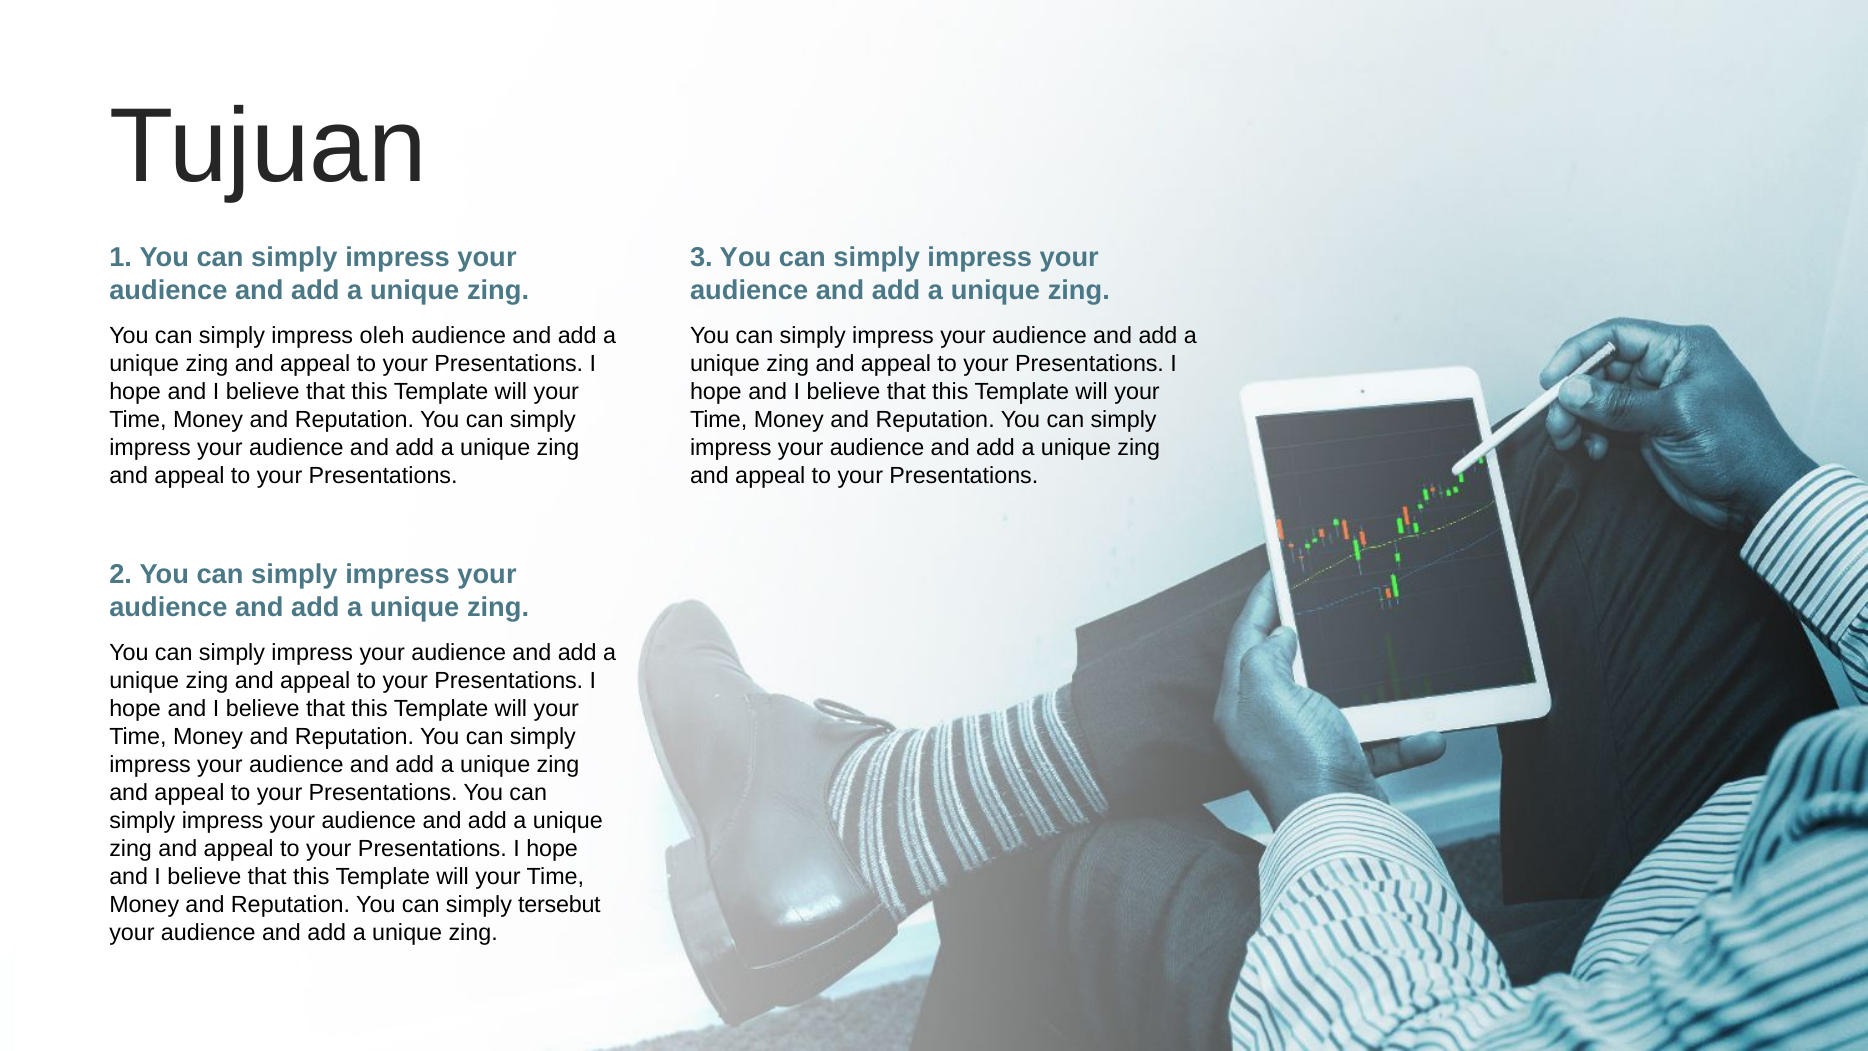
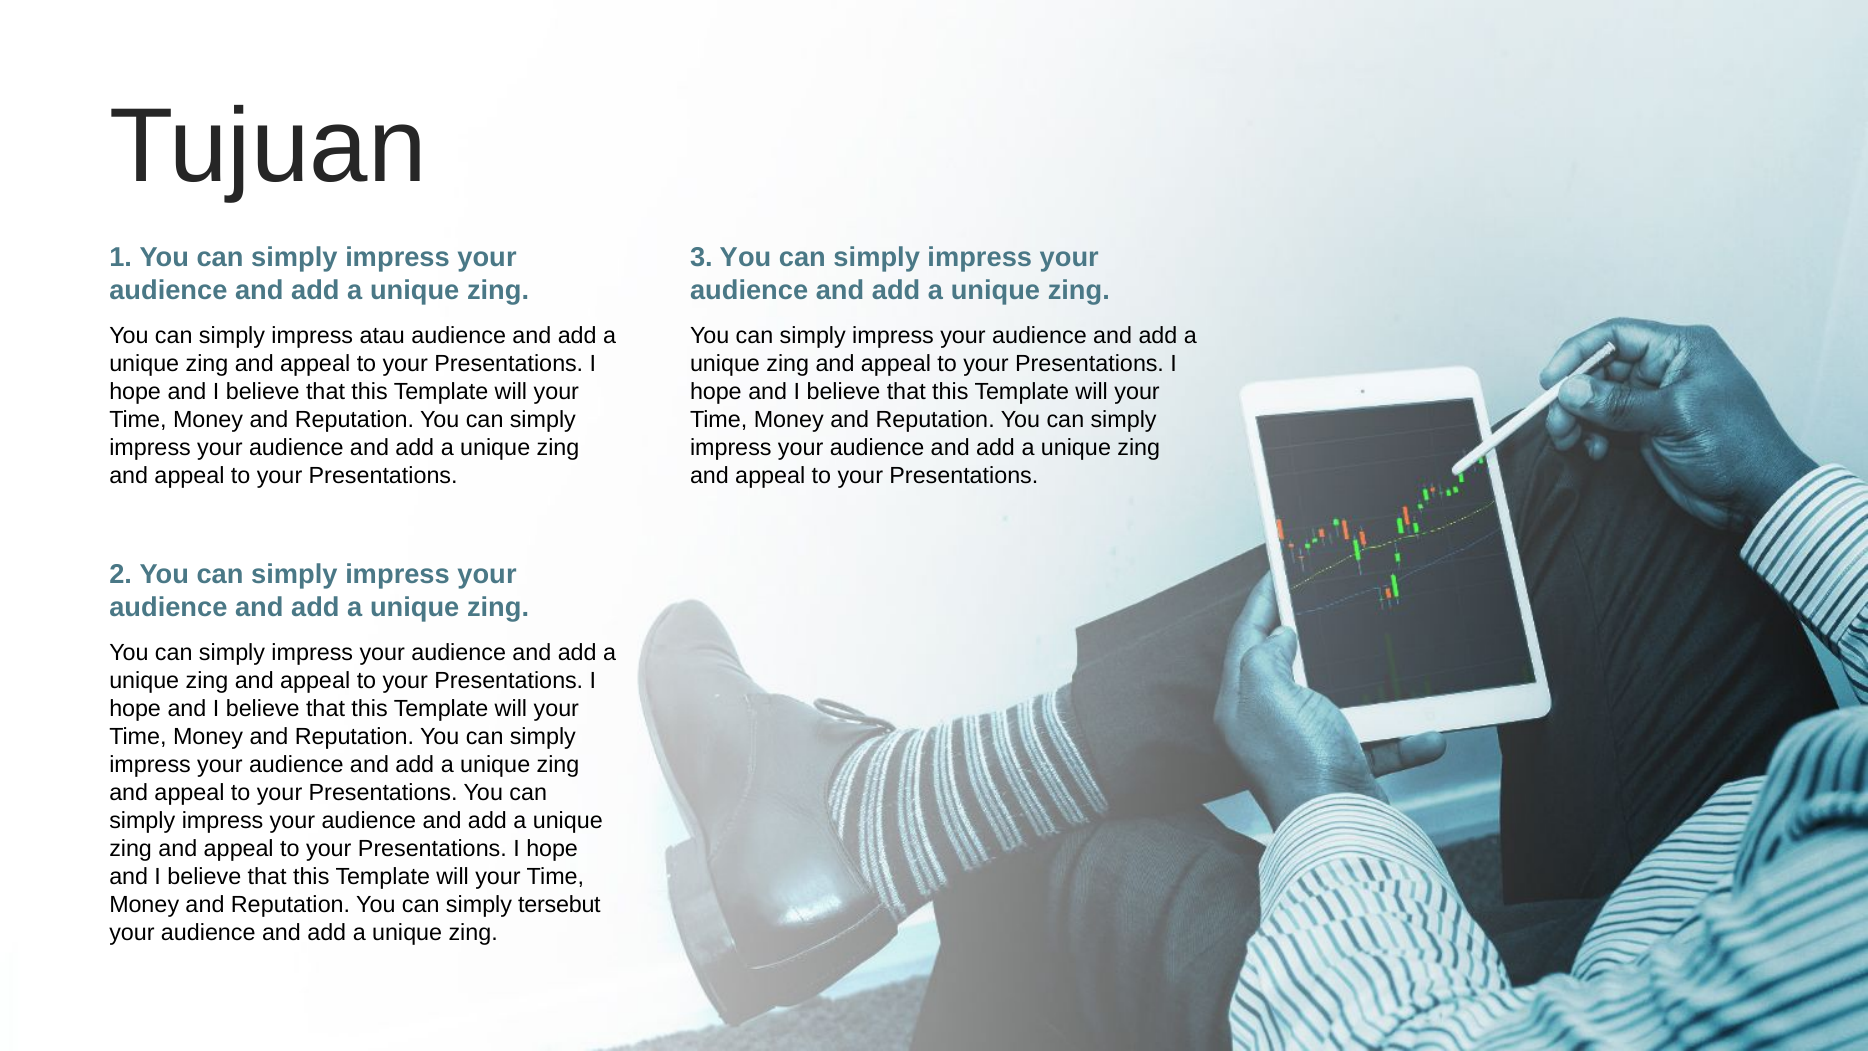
oleh: oleh -> atau (382, 336)
